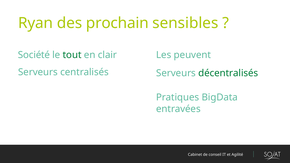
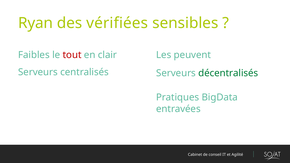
prochain: prochain -> vérifiées (117, 23)
Société: Société -> Faibles (34, 55)
tout colour: green -> red (72, 55)
